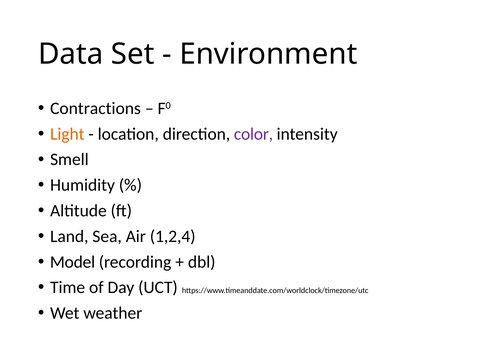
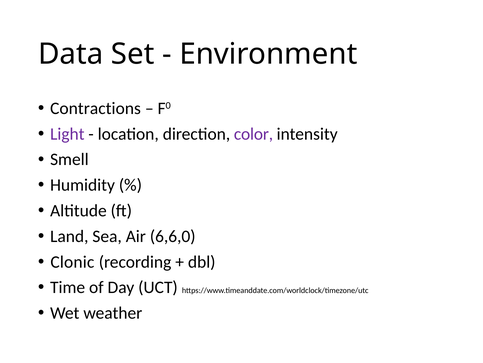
Light colour: orange -> purple (67, 134)
1,2,4: 1,2,4 -> 6,6,0 (173, 236)
Model: Model -> Clonic (72, 261)
